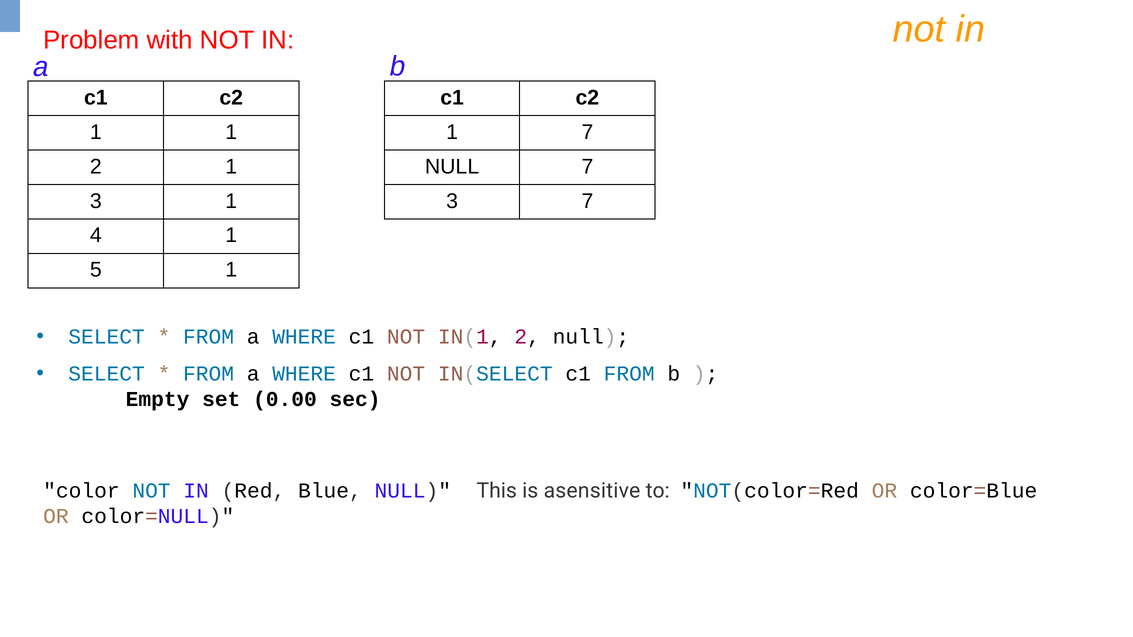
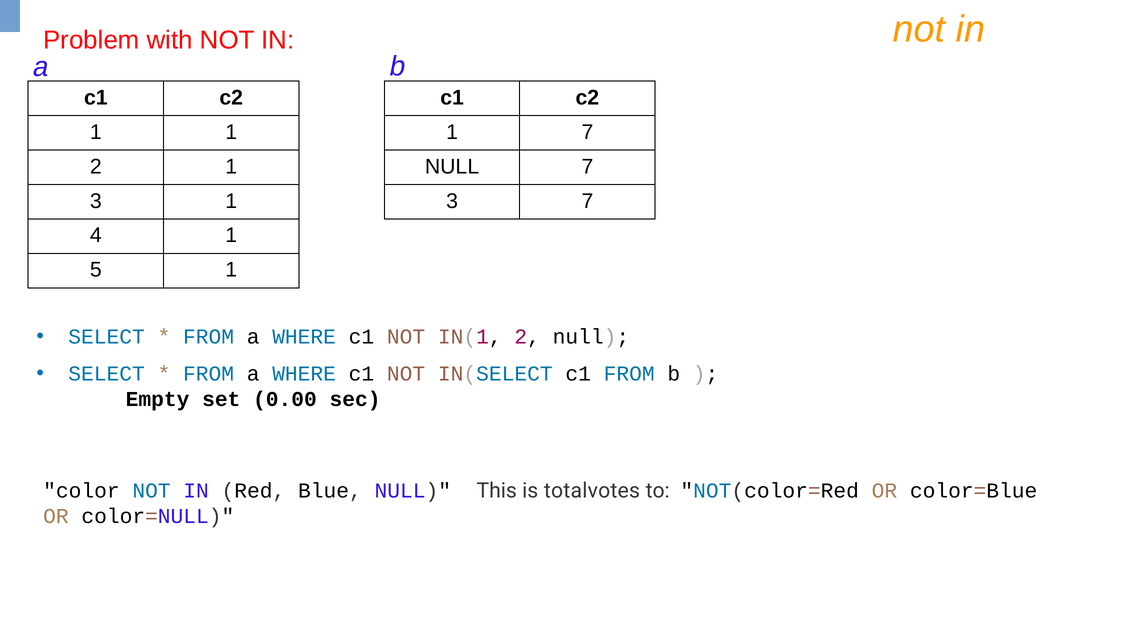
asensitive: asensitive -> totalvotes (592, 491)
